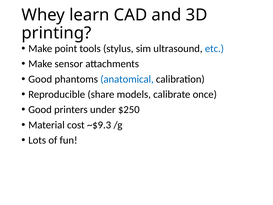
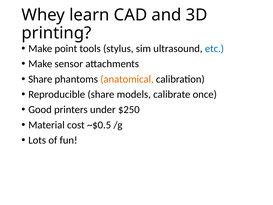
Good: Good -> Share (40, 79)
anatomical colour: blue -> orange (127, 79)
~$9.3: ~$9.3 -> ~$0.5 (99, 125)
